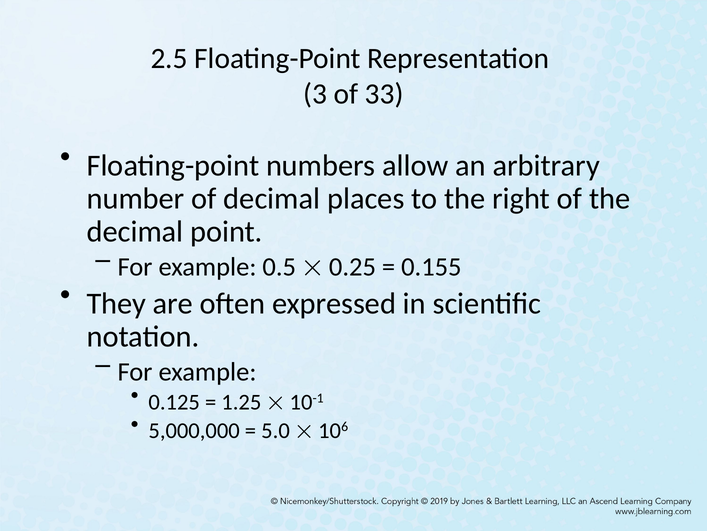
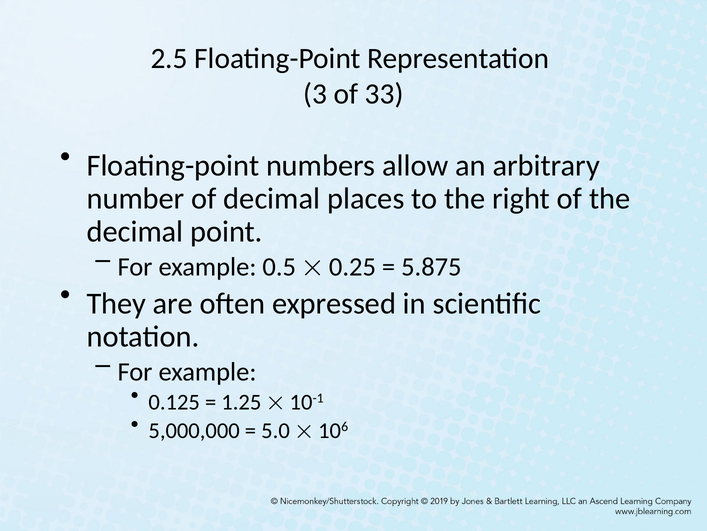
0.155: 0.155 -> 5.875 (431, 266)
